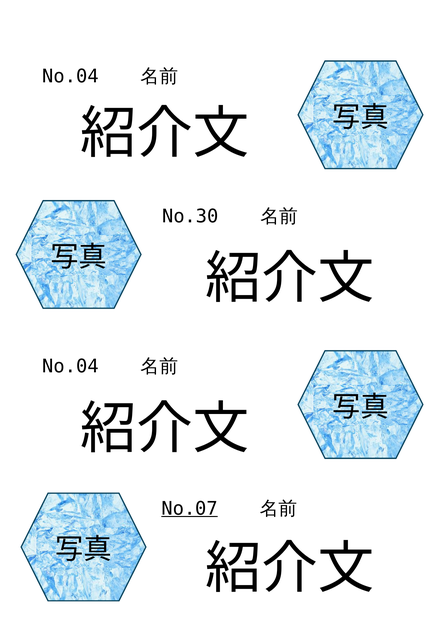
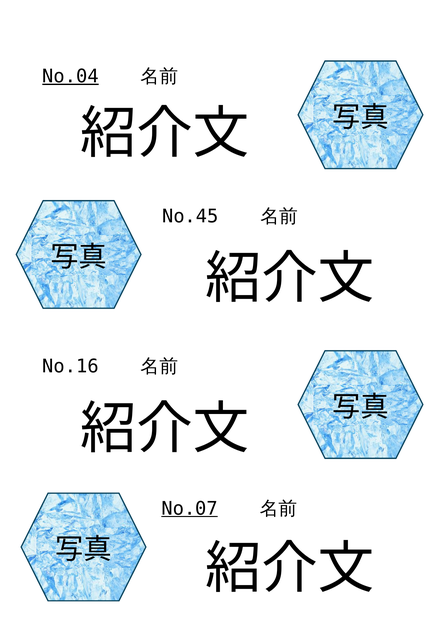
No.04 underline: none -> present (70, 76)
No.30: No.30 -> No.45 (190, 216)
No.04: No.04 -> No.16 (70, 366)
